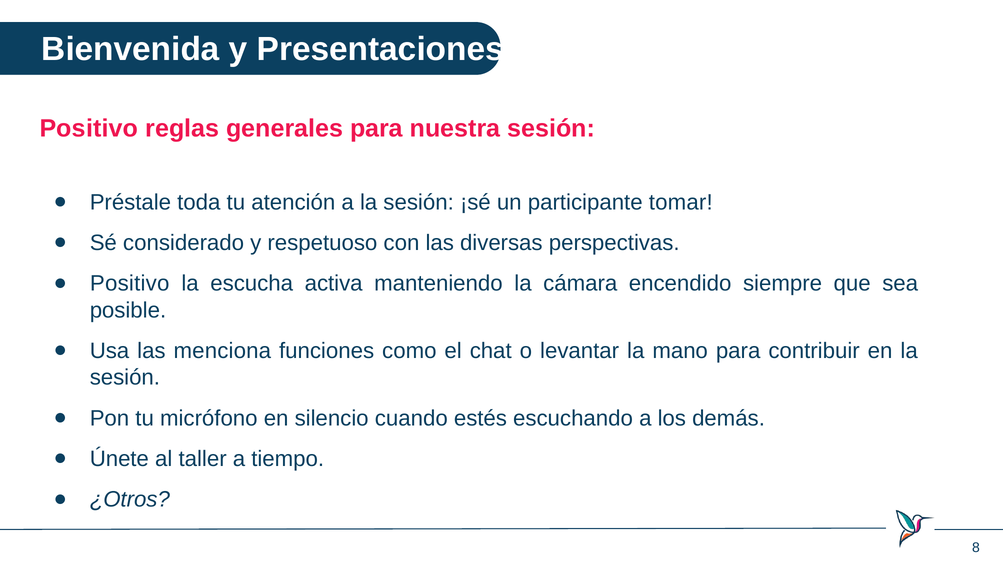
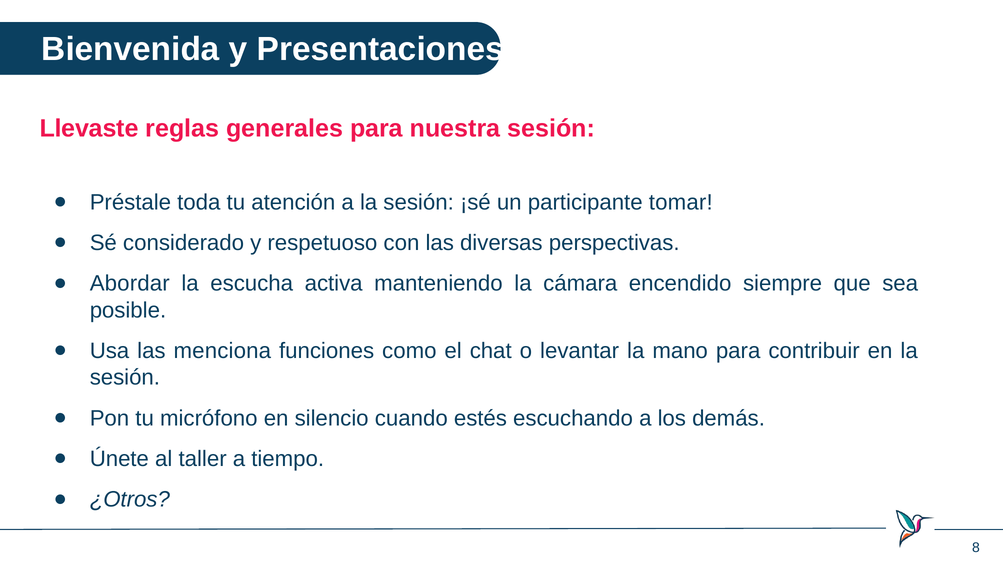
Positivo: Positivo -> Llevaste (89, 128)
Positivo: Positivo -> Abordar (130, 284)
